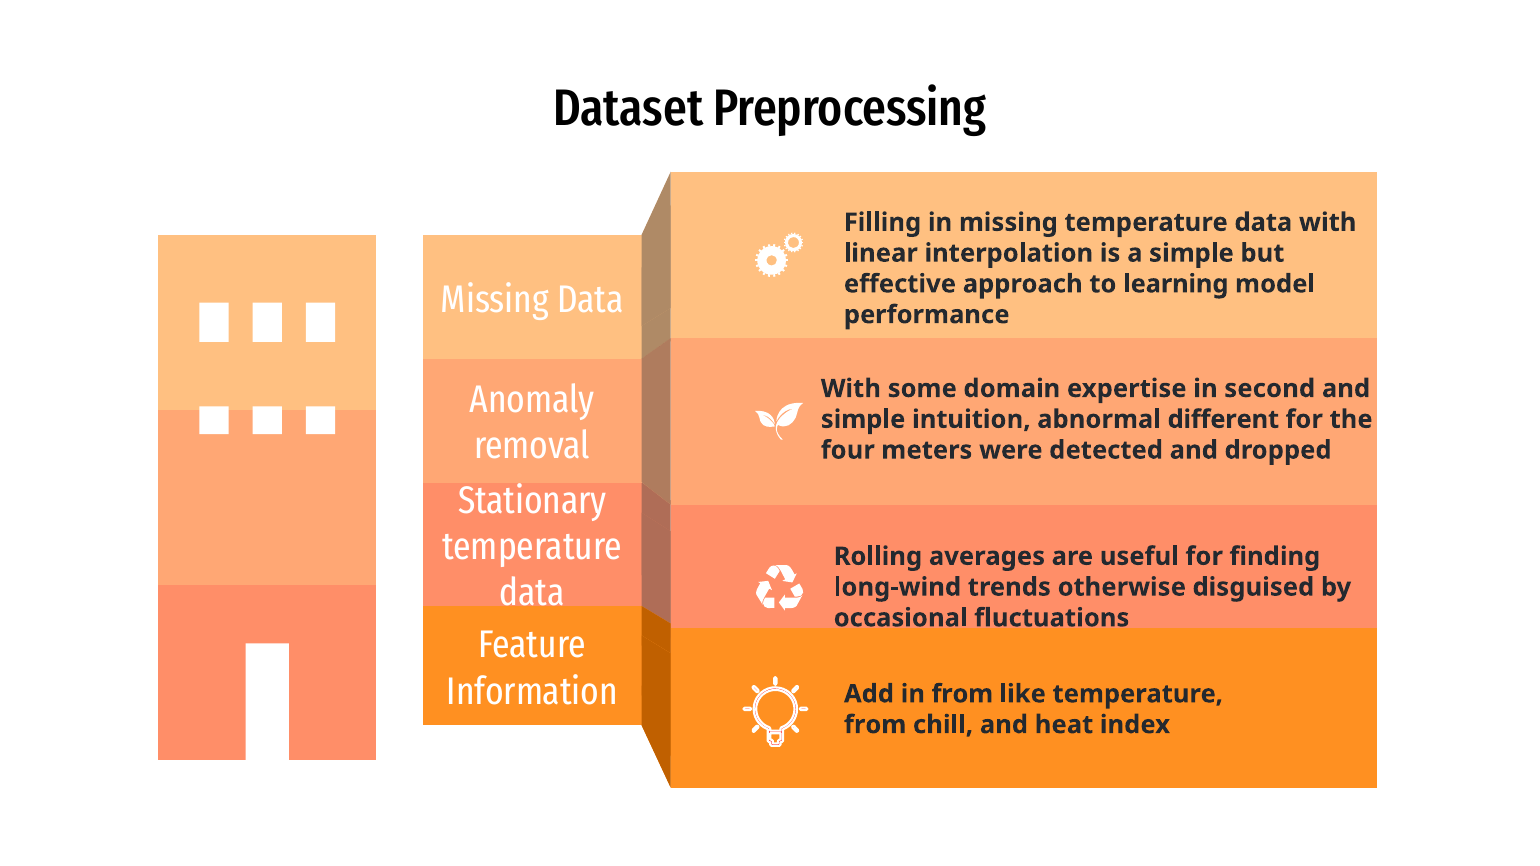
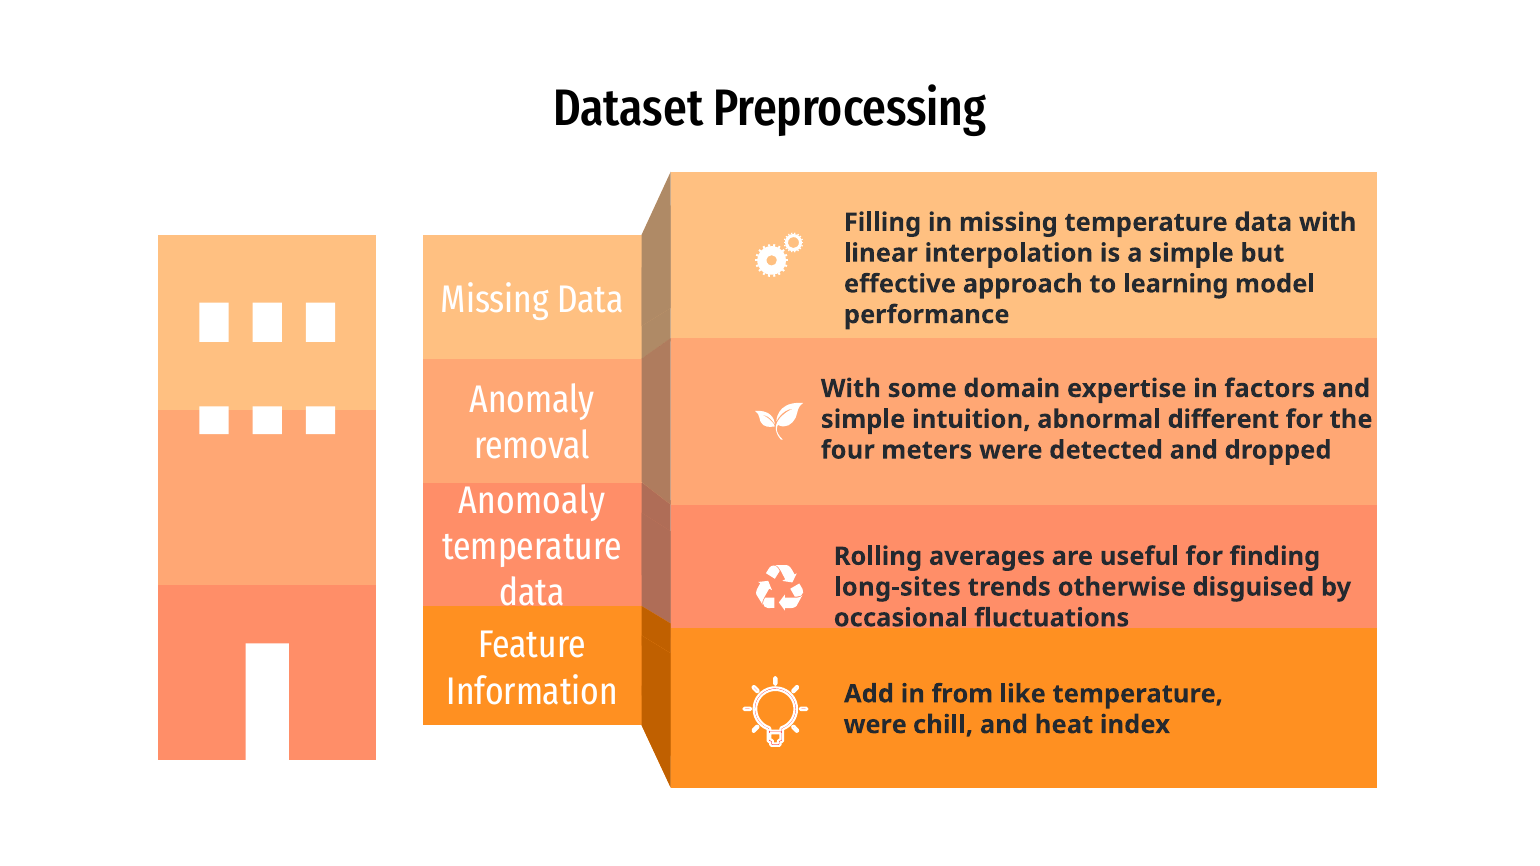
second: second -> factors (1270, 389)
Stationary: Stationary -> Anomoaly (532, 501)
long-wind: long-wind -> long-sites (897, 587)
from: from -> were (875, 725)
